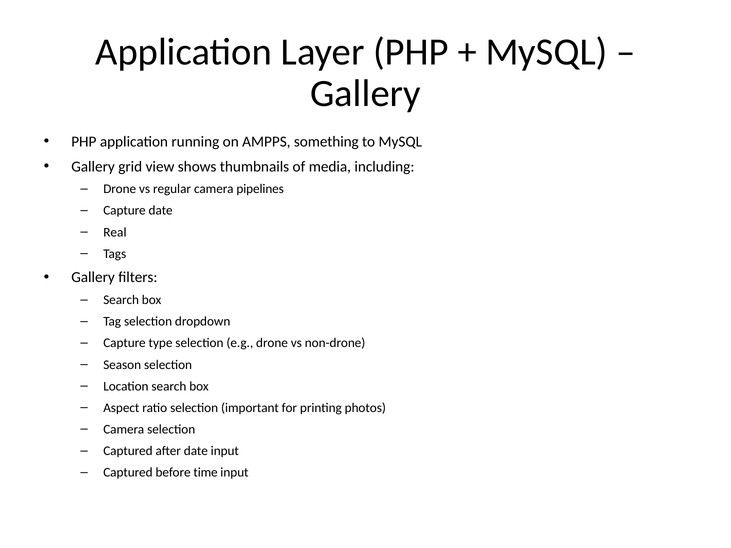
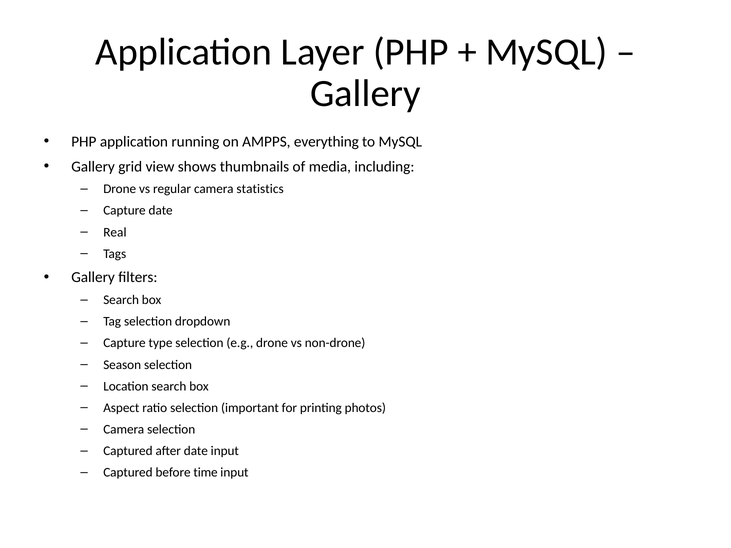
something: something -> everything (326, 142)
pipelines: pipelines -> statistics (260, 189)
